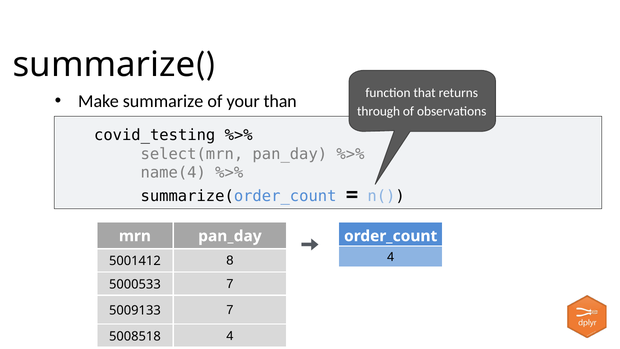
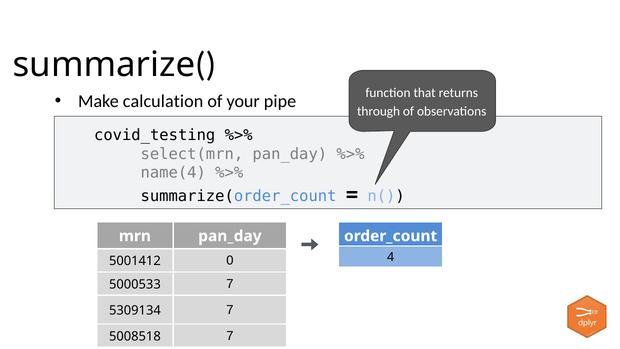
Make summarize: summarize -> calculation (163, 101)
than: than -> pipe (280, 101)
8: 8 -> 0 (230, 260)
5009133: 5009133 -> 5309134 (135, 310)
5008518 4: 4 -> 7 (230, 336)
